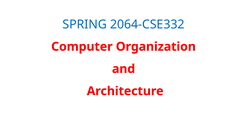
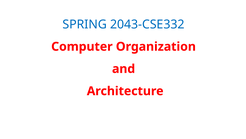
2064-CSE332: 2064-CSE332 -> 2043-CSE332 (147, 24)
